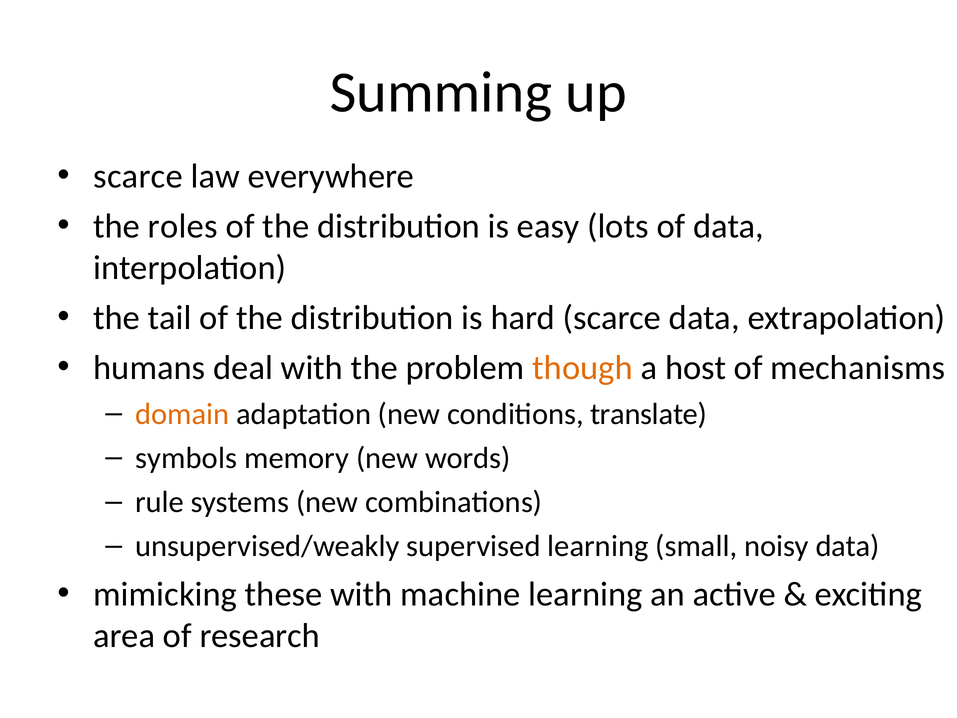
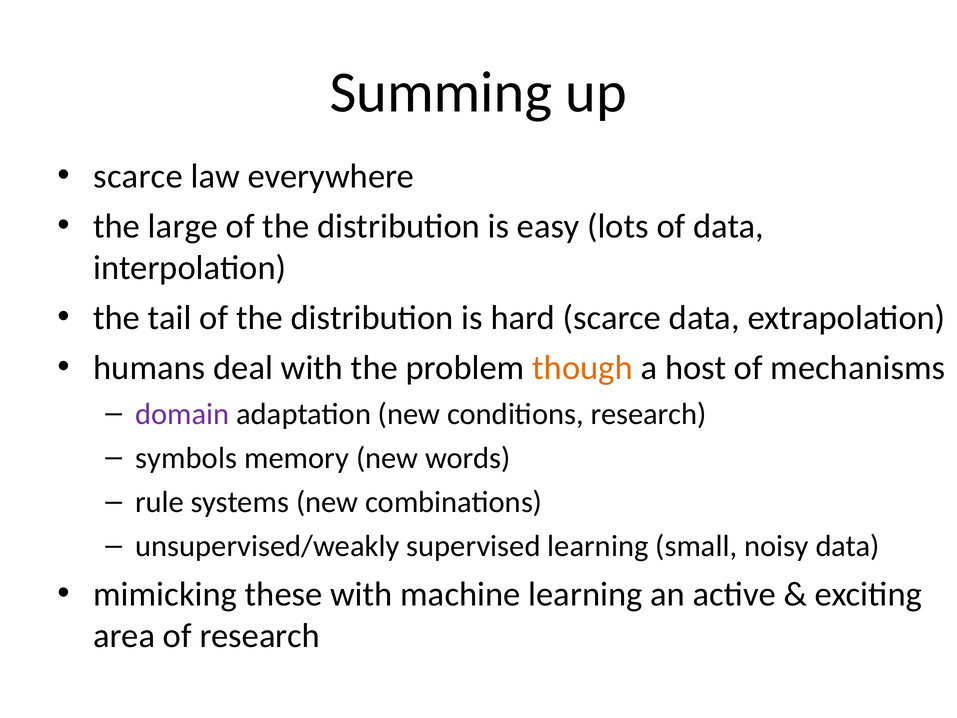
roles: roles -> large (183, 226)
domain colour: orange -> purple (182, 414)
conditions translate: translate -> research (648, 414)
